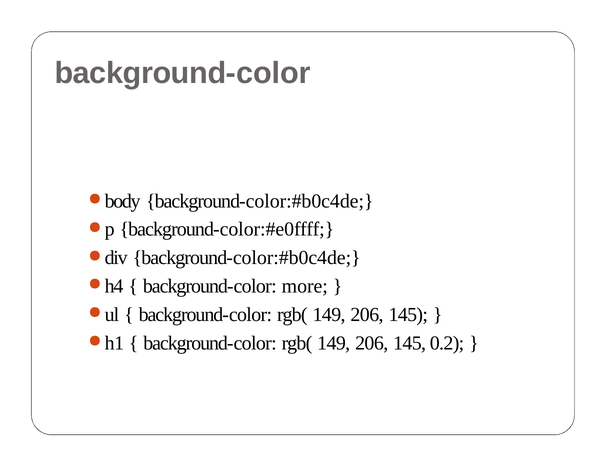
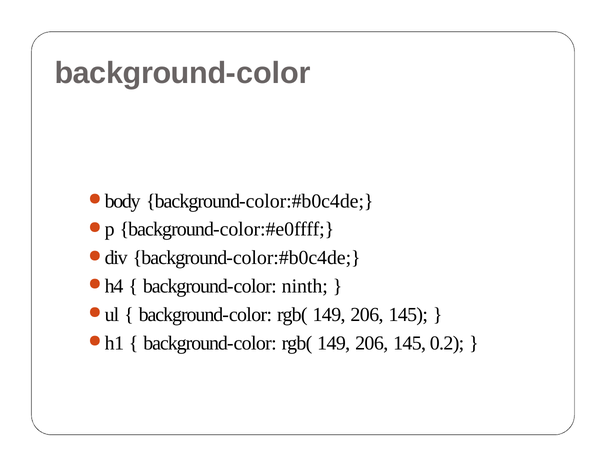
more: more -> ninth (305, 286)
